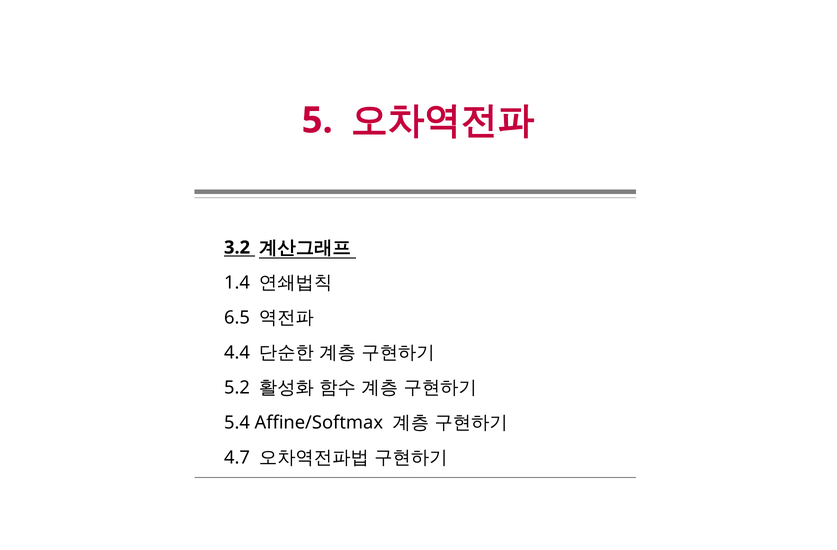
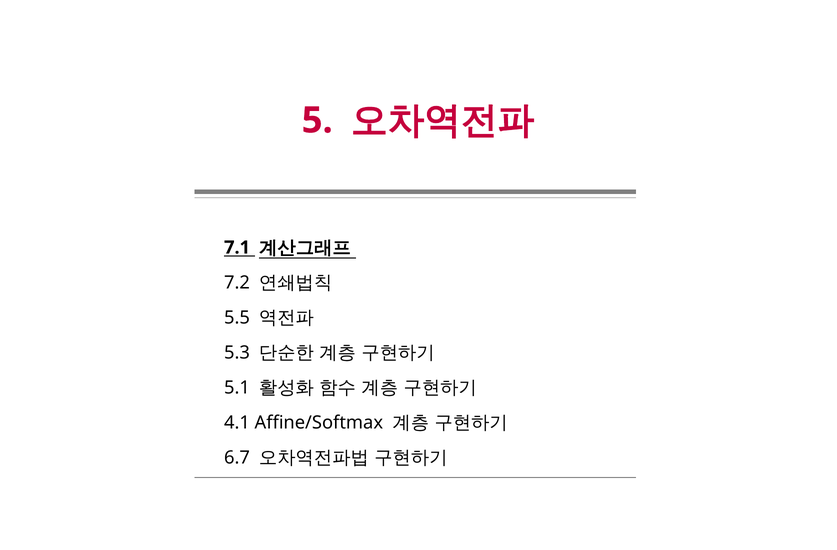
3.2: 3.2 -> 7.1 (237, 247)
1.4: 1.4 -> 7.2 (237, 282)
6.5: 6.5 -> 5.5 (237, 317)
4.4: 4.4 -> 5.3 (237, 353)
5.2: 5.2 -> 5.1 (237, 388)
5.4: 5.4 -> 4.1 (237, 423)
4.7: 4.7 -> 6.7 (237, 458)
